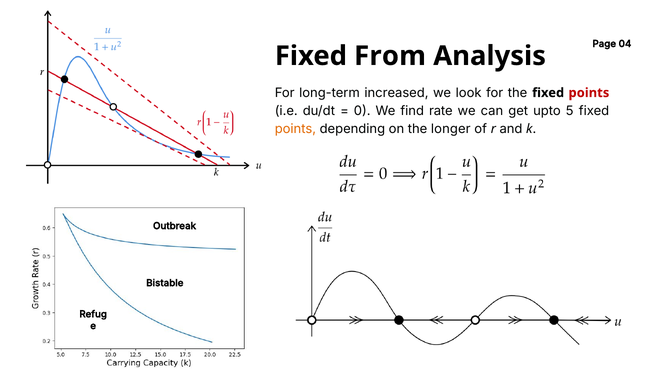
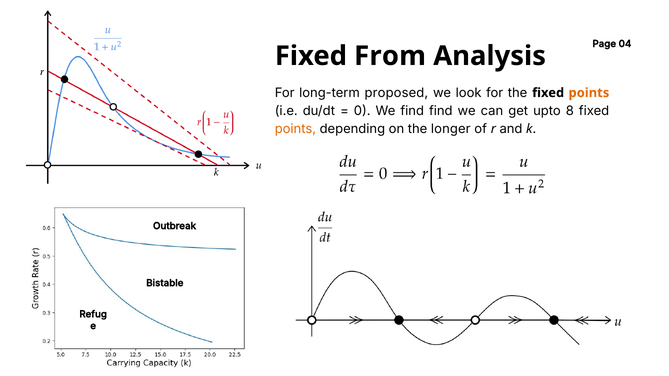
increased: increased -> proposed (396, 93)
points colour: red -> orange (589, 93)
find rate: rate -> find (441, 111)
5: 5 -> 8 (570, 111)
